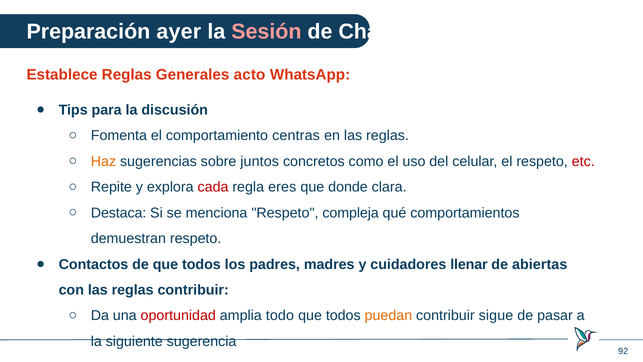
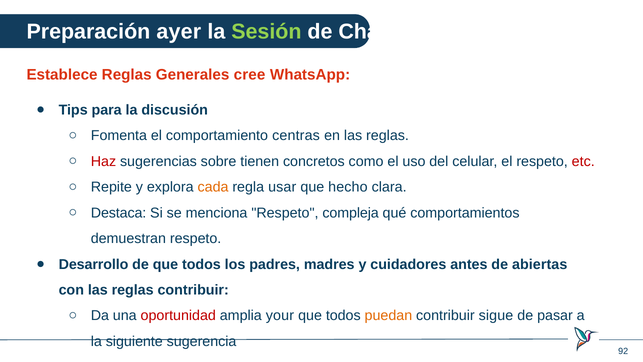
Sesión colour: pink -> light green (266, 31)
acto: acto -> cree (250, 75)
Haz colour: orange -> red (104, 161)
juntos: juntos -> tienen (260, 161)
cada colour: red -> orange (213, 187)
eres: eres -> usar (282, 187)
donde: donde -> hecho (348, 187)
Contactos: Contactos -> Desarrollo (94, 264)
llenar: llenar -> antes (469, 264)
todo: todo -> your (280, 315)
